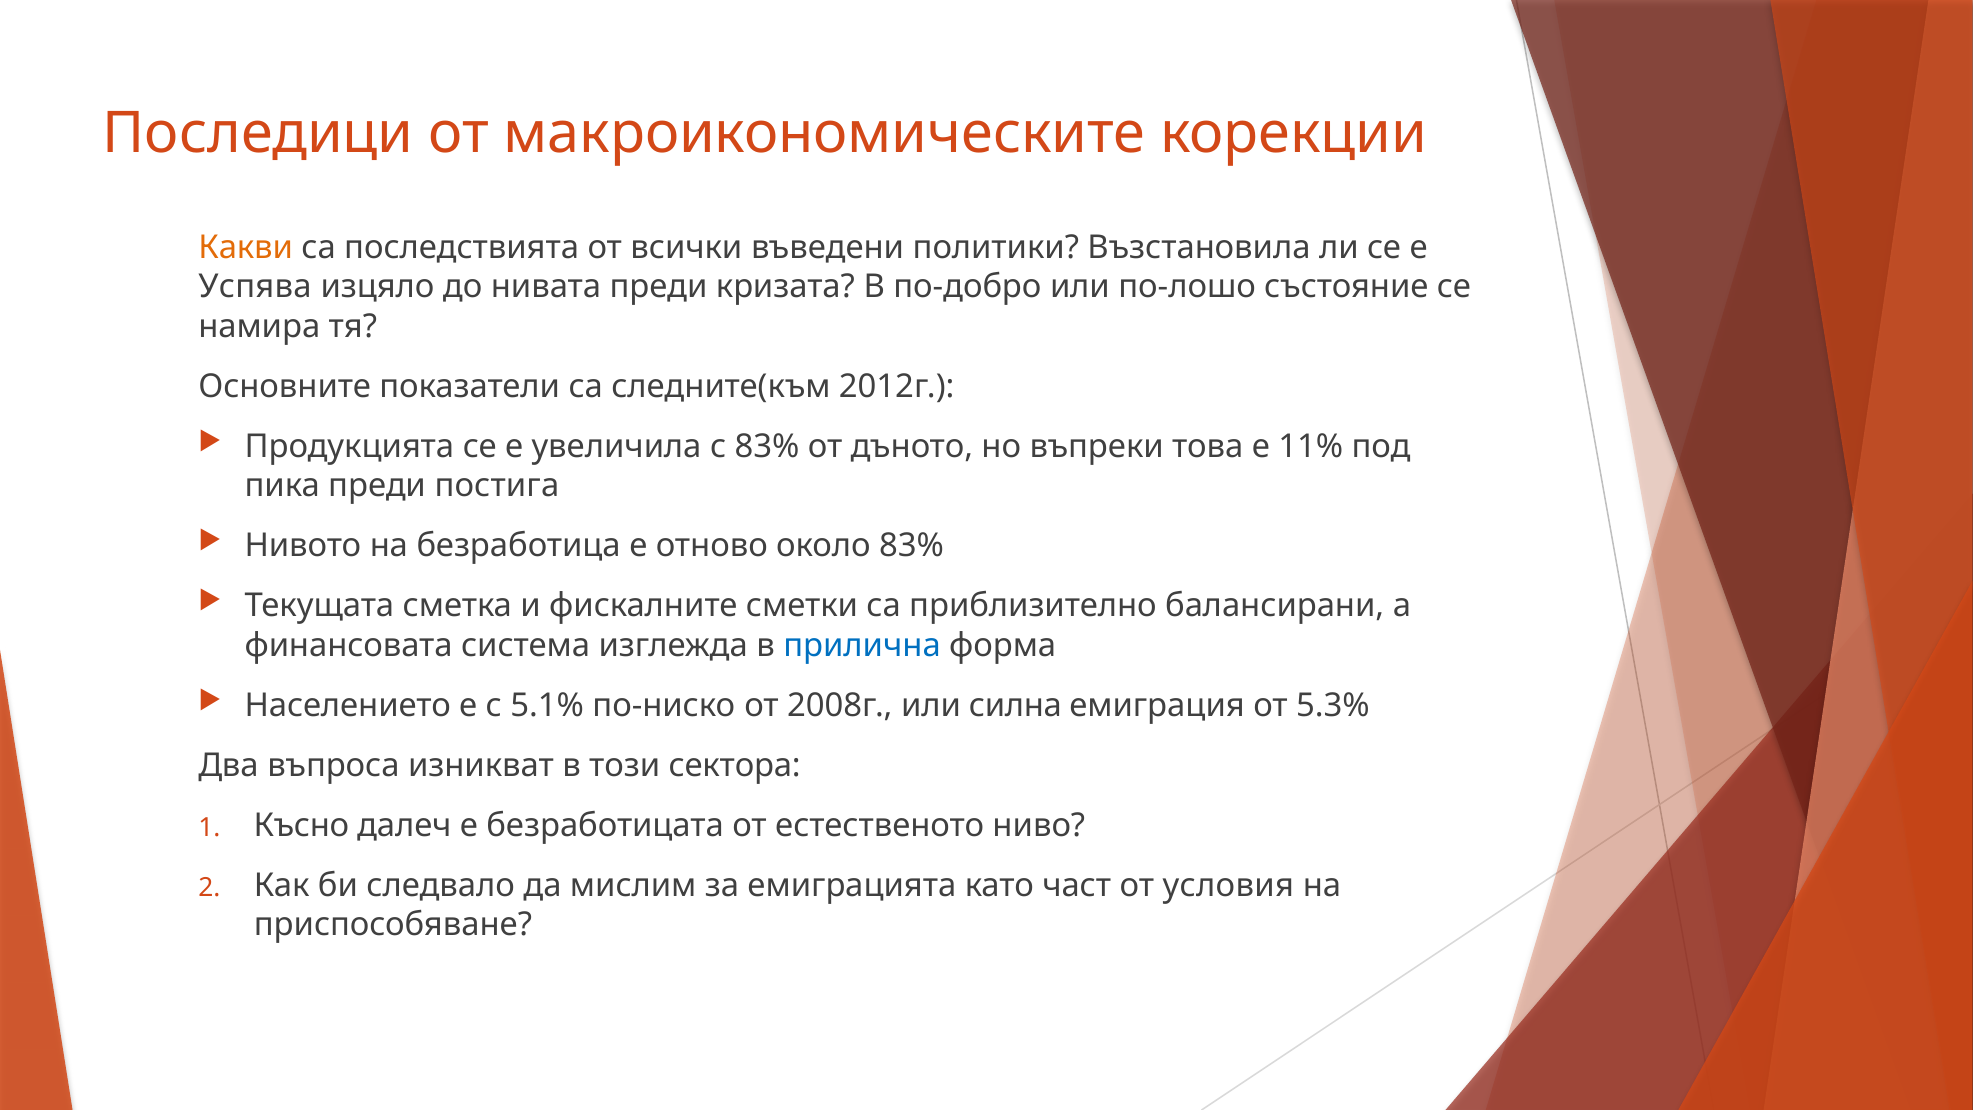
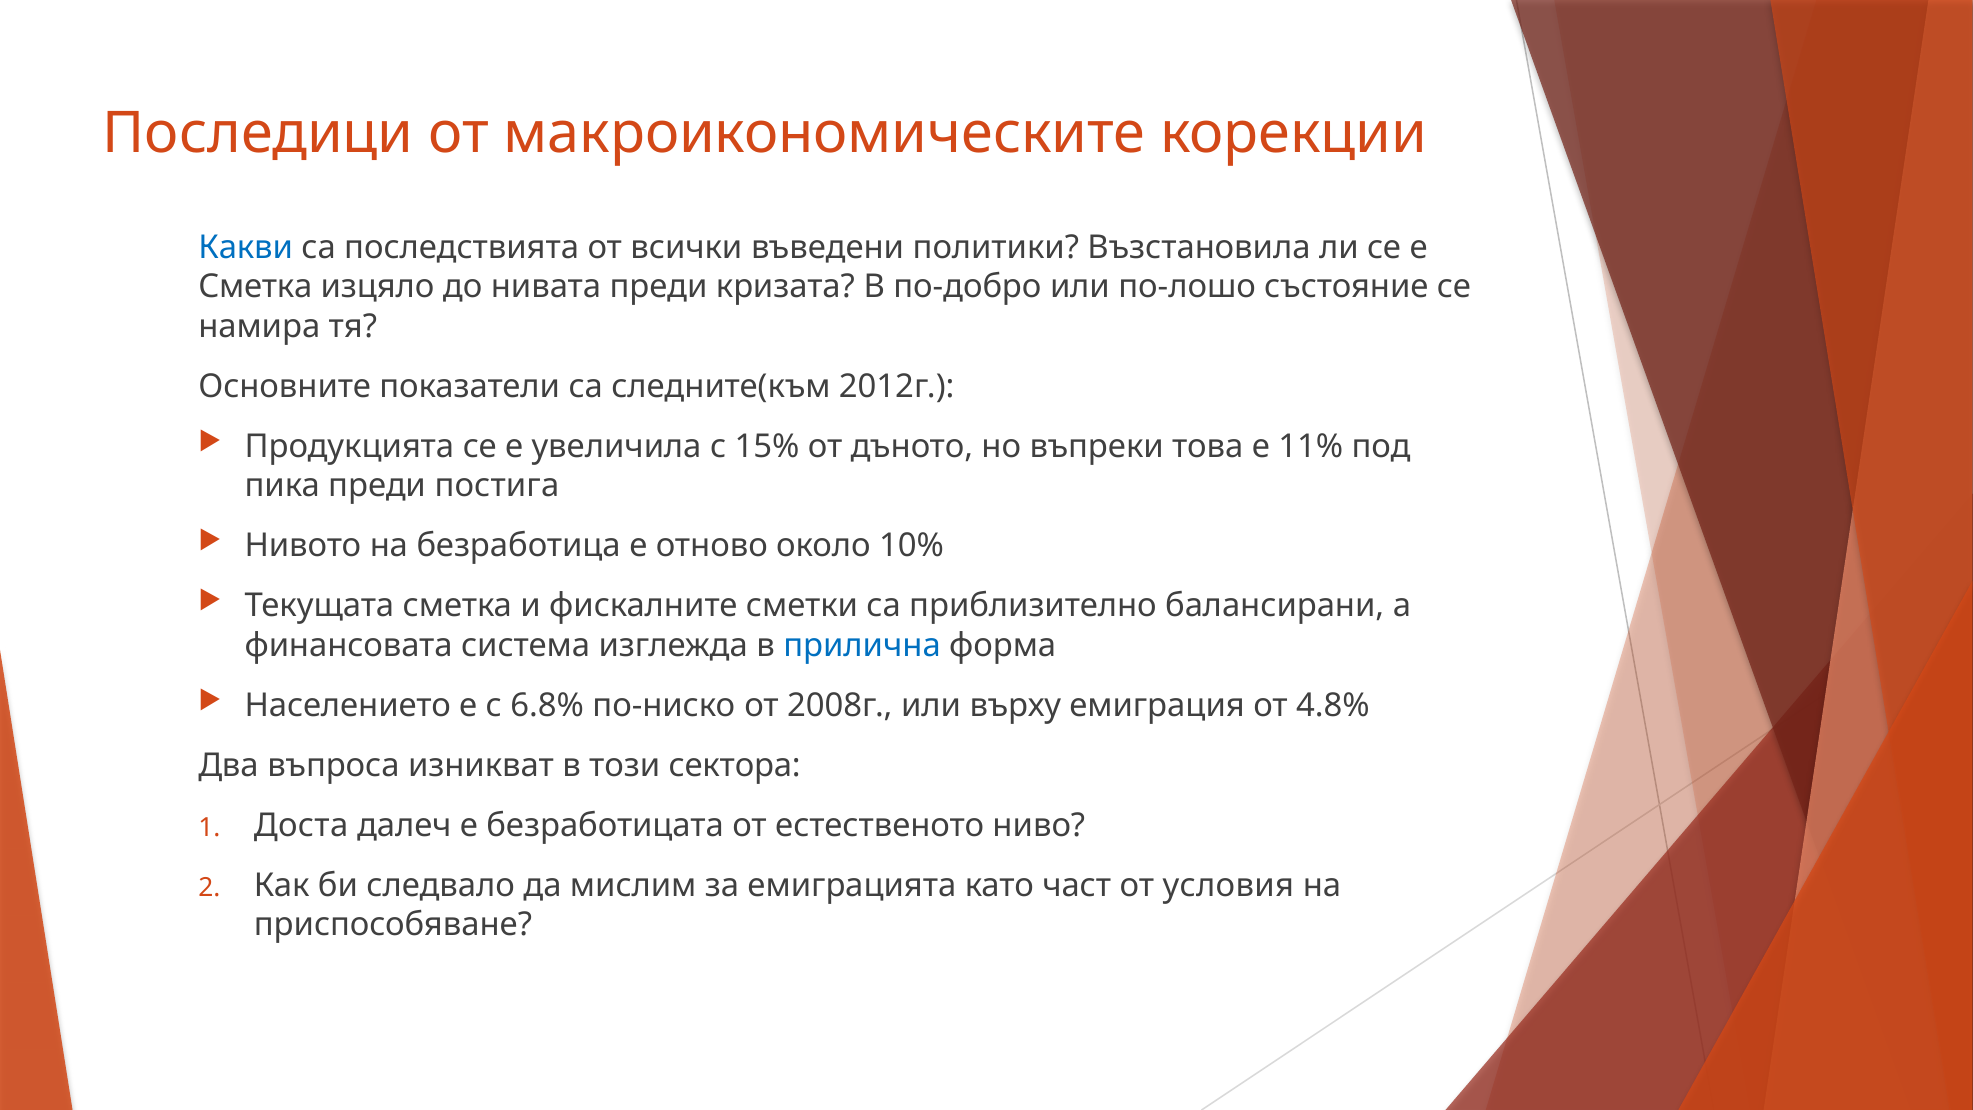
Какви colour: orange -> blue (246, 247)
Успява: Успява -> Сметка (255, 287)
с 83%: 83% -> 15% (767, 446)
около 83%: 83% -> 10% (912, 546)
5.1%: 5.1% -> 6.8% (547, 705)
силна: силна -> върху (1015, 705)
5.3%: 5.3% -> 4.8% (1333, 705)
Късно: Късно -> Доста (301, 825)
